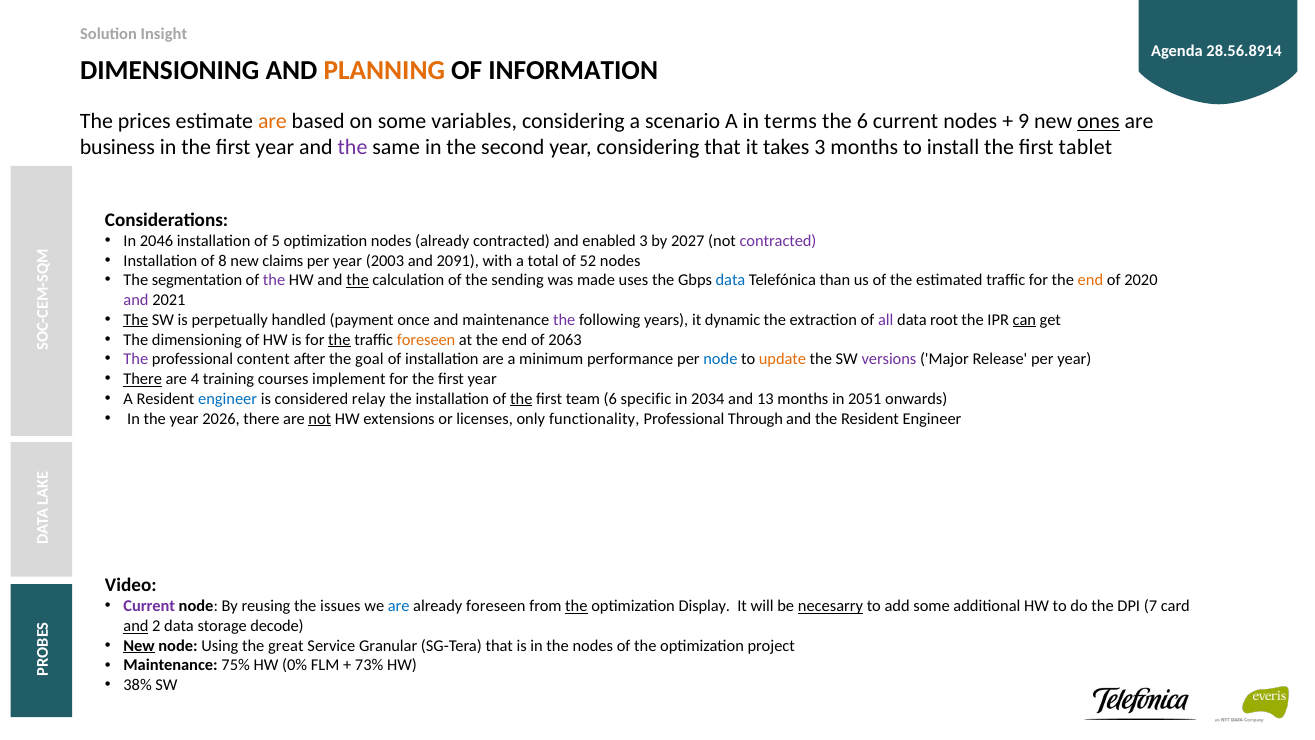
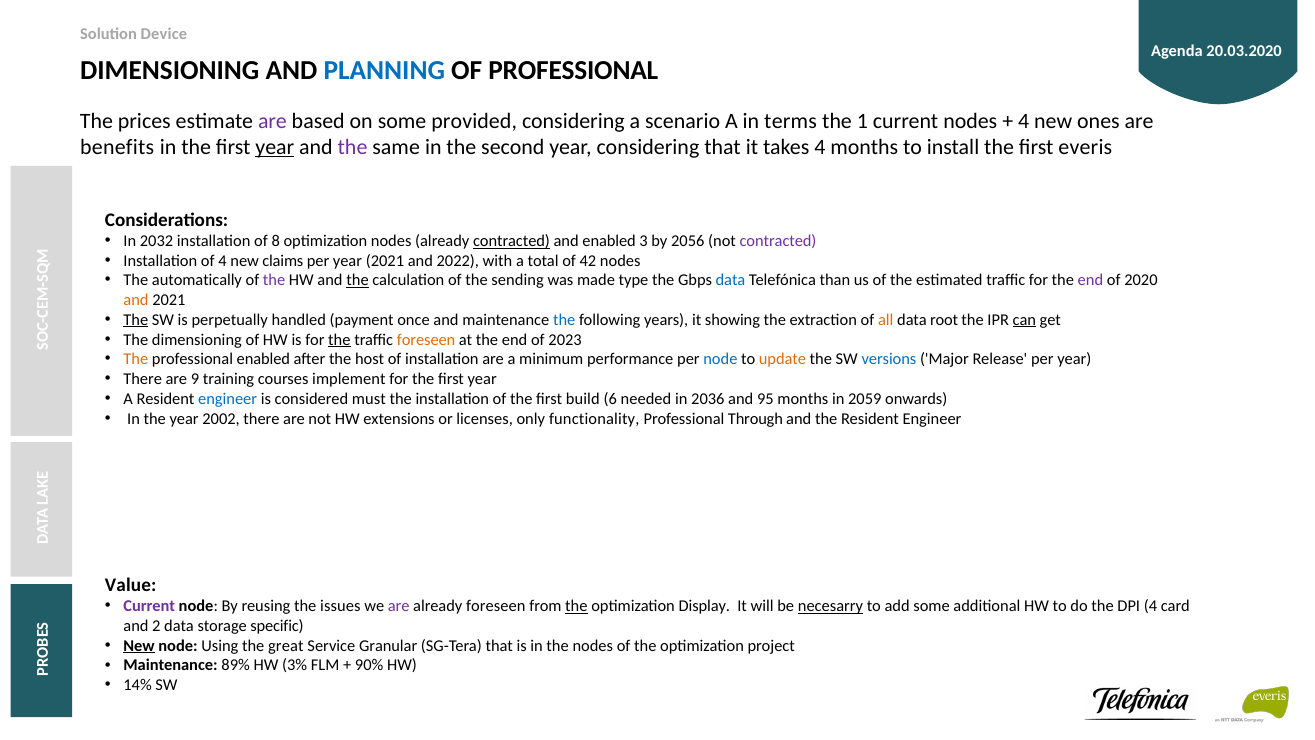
Insight: Insight -> Device (164, 34)
28.56.8914: 28.56.8914 -> 20.03.2020 (1244, 51)
PLANNING colour: orange -> blue (384, 71)
OF INFORMATION: INFORMATION -> PROFESSIONAL (573, 71)
are colour: orange -> purple (272, 121)
variables: variables -> provided (474, 121)
the 6: 6 -> 1 (862, 121)
9: 9 -> 4 (1024, 121)
ones underline: present -> none (1098, 121)
business: business -> benefits (117, 147)
year underline: none -> present (275, 147)
takes 3: 3 -> 4 (820, 147)
tablet: tablet -> everis (1085, 147)
2046: 2046 -> 2032 (157, 241)
5: 5 -> 8 (276, 241)
contracted underline: none -> present (511, 241)
2027: 2027 -> 2056 (688, 241)
of 8: 8 -> 4 (223, 261)
year 2003: 2003 -> 2021 (385, 261)
2091: 2091 -> 2022 (458, 261)
52: 52 -> 42 (588, 261)
segmentation: segmentation -> automatically (197, 280)
uses: uses -> type (633, 280)
end colour: orange -> purple (1090, 280)
and colour: purple -> orange (136, 300)
the colour: purple -> blue (564, 320)
dynamic: dynamic -> showing (732, 320)
all colour: purple -> orange (886, 320)
2063: 2063 -> 2023 (565, 340)
The colour: purple -> orange (136, 359)
professional content: content -> enabled (263, 359)
goal: goal -> host (370, 359)
versions colour: purple -> blue (889, 359)
There underline: present -> none (143, 379)
4: 4 -> 9 (195, 379)
relay: relay -> must (369, 399)
the underline: present -> none (521, 399)
team: team -> build (583, 399)
specific: specific -> needed (646, 399)
2034: 2034 -> 2036 (708, 399)
13: 13 -> 95 (765, 399)
2051: 2051 -> 2059 (865, 399)
2026: 2026 -> 2002 (221, 418)
not underline: present -> none (320, 418)
Video: Video -> Value (131, 585)
are colour: blue -> purple (399, 606)
DPI 7: 7 -> 4 (1150, 606)
and underline: present -> none (136, 626)
decode: decode -> specific (277, 626)
75%: 75% -> 89% (236, 665)
0%: 0% -> 3% (295, 665)
73%: 73% -> 90% (369, 665)
38%: 38% -> 14% (138, 685)
